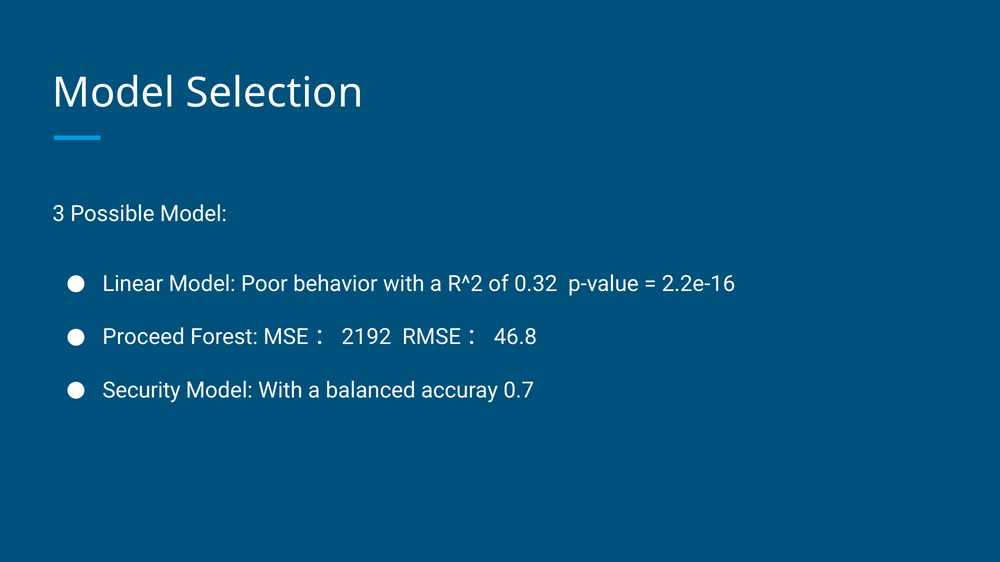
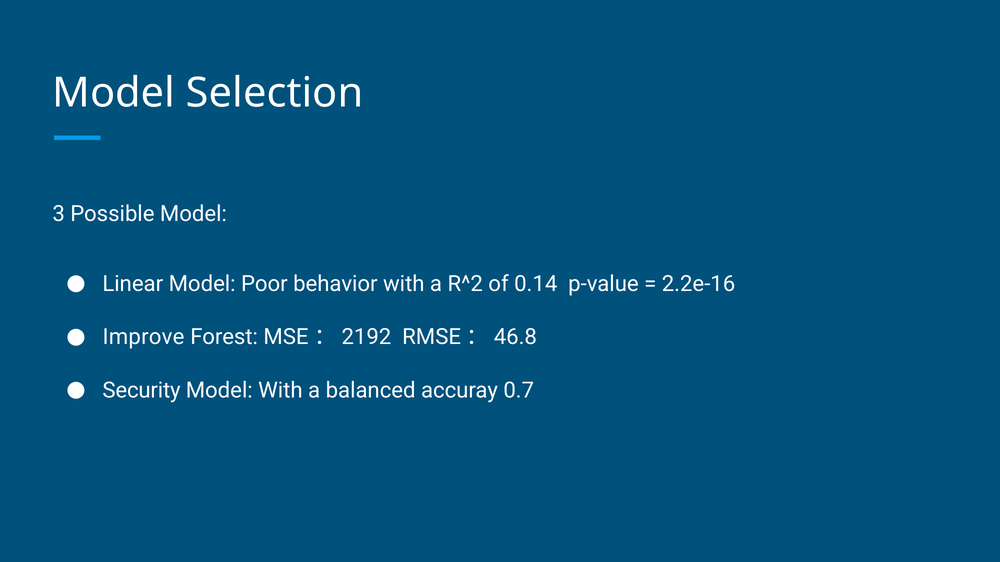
0.32: 0.32 -> 0.14 (536, 284)
Proceed: Proceed -> Improve (144, 337)
